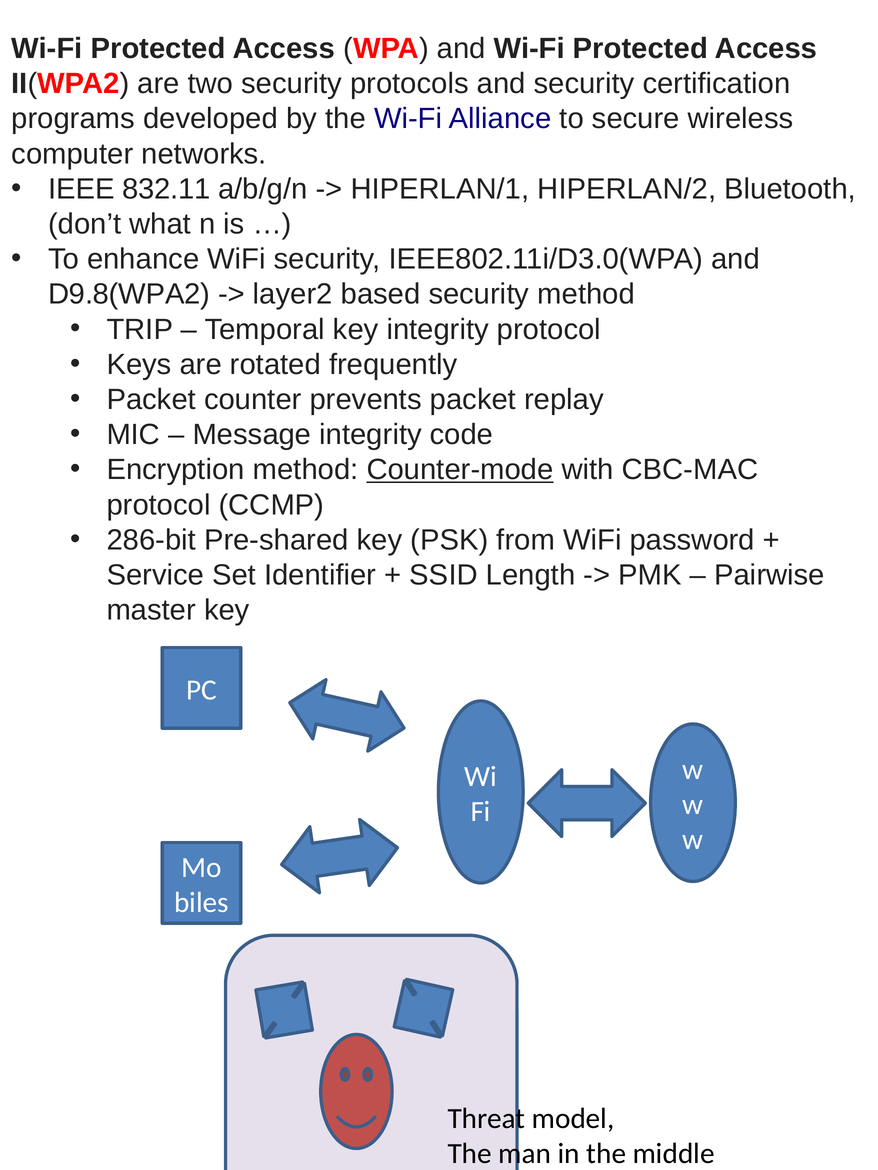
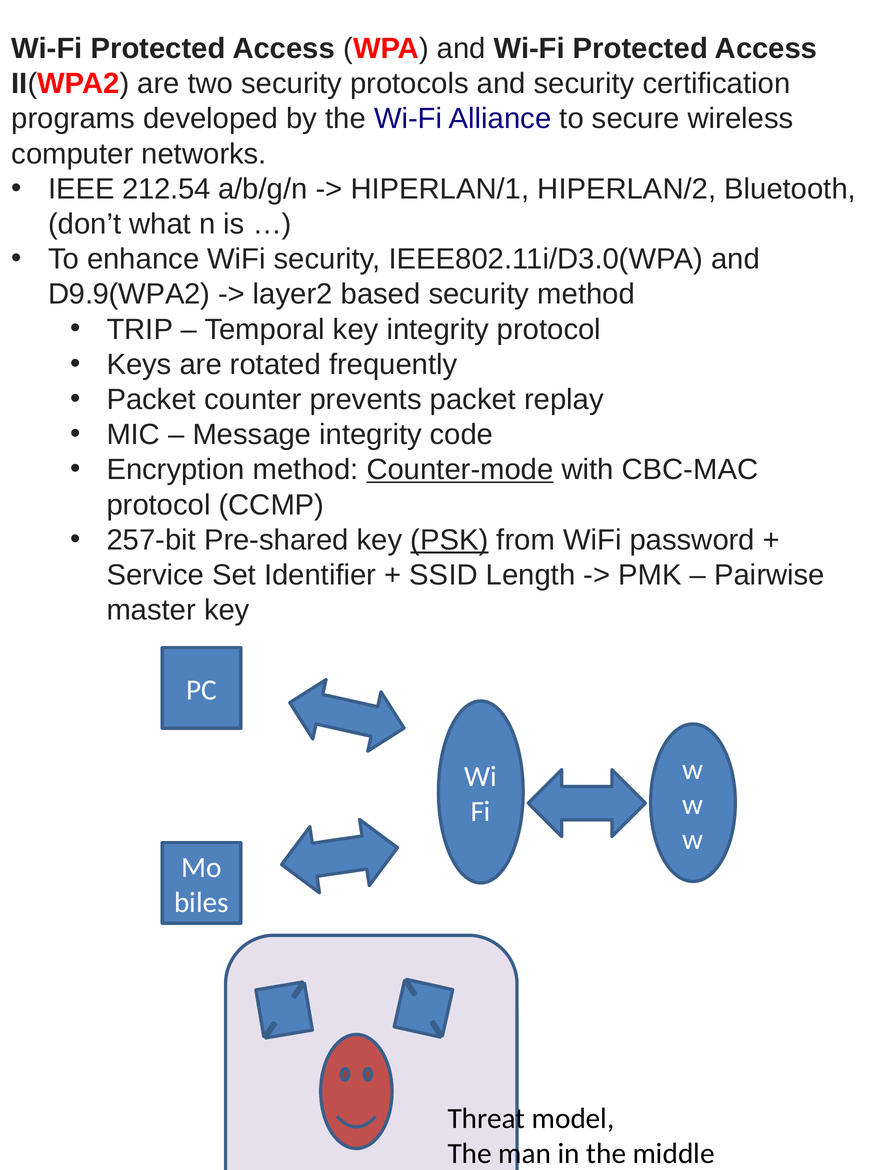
832.11: 832.11 -> 212.54 (166, 189)
D9.8(WPA2: D9.8(WPA2 -> D9.9(WPA2 (129, 294)
286-bit: 286-bit -> 257-bit (151, 540)
PSK underline: none -> present (449, 540)
